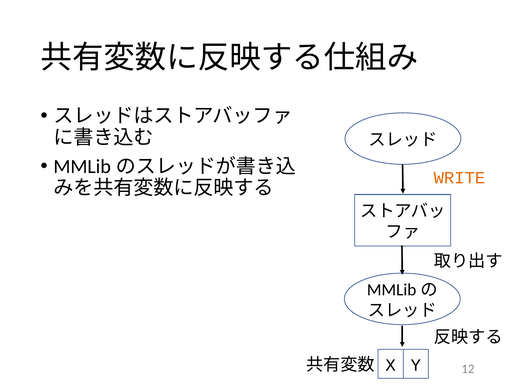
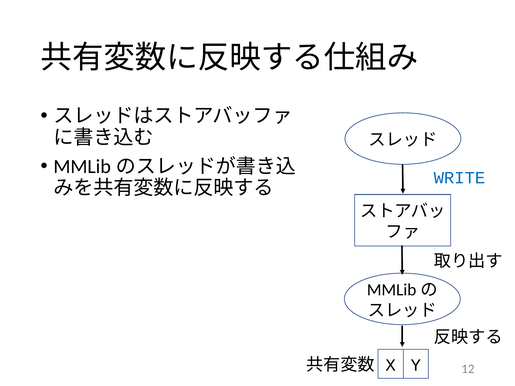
WRITE colour: orange -> blue (459, 178)
